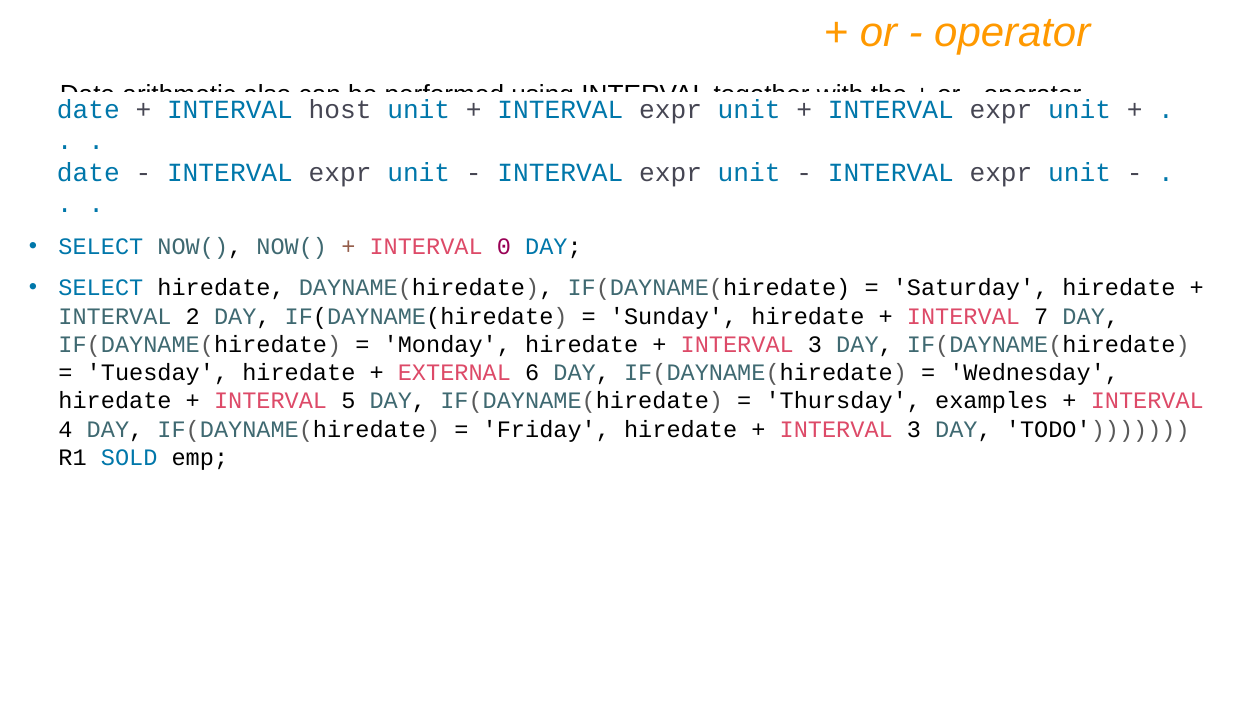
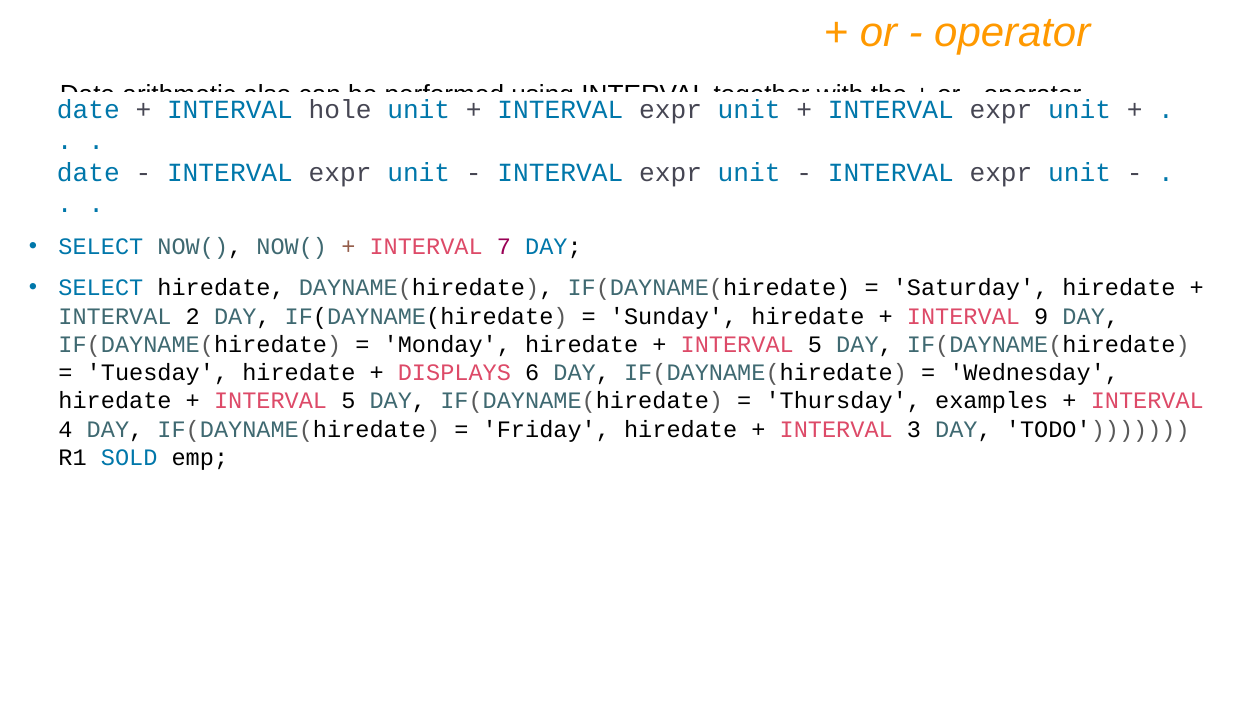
host: host -> hole (340, 110)
0: 0 -> 7 (504, 247)
7: 7 -> 9 (1041, 316)
3: 3 -> 5 (815, 345)
EXTERNAL: EXTERNAL -> DISPLAYS (454, 373)
